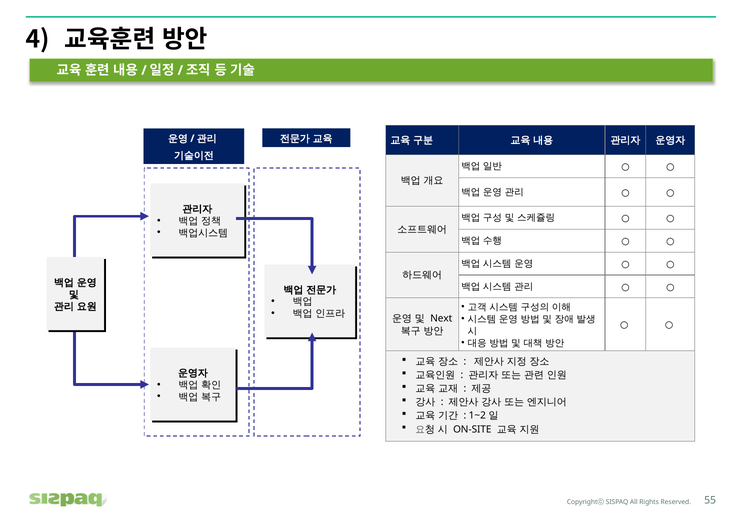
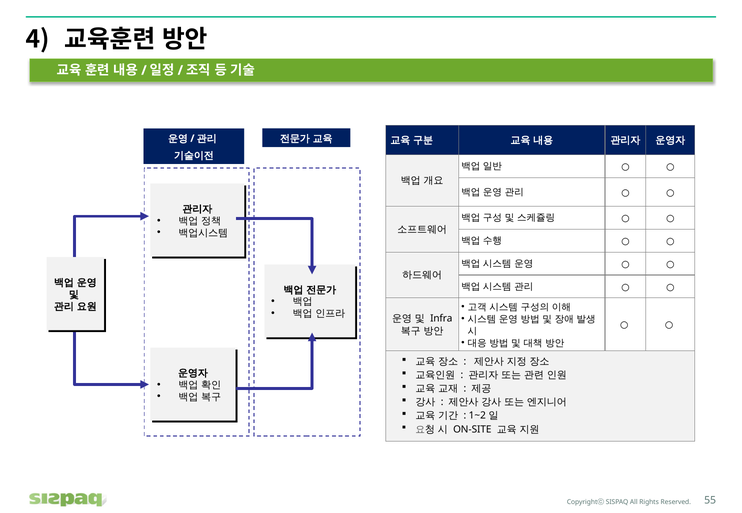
Next: Next -> Infra (441, 319)
